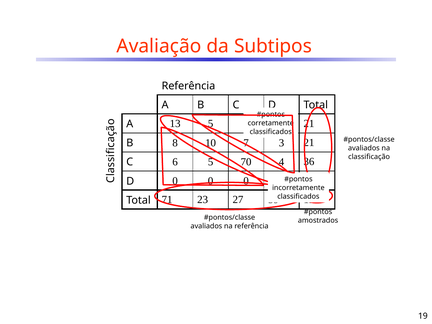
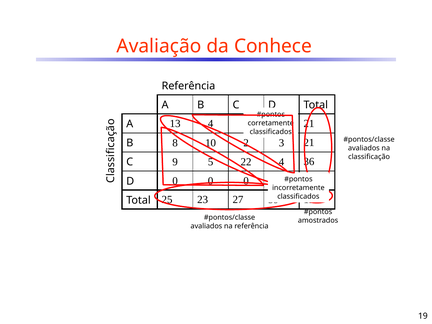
Subtipos: Subtipos -> Conhece (273, 46)
13 5: 5 -> 4 (211, 124)
7: 7 -> 2 (246, 143)
6: 6 -> 9 (175, 162)
70: 70 -> 22 (246, 162)
71: 71 -> 25 (167, 200)
